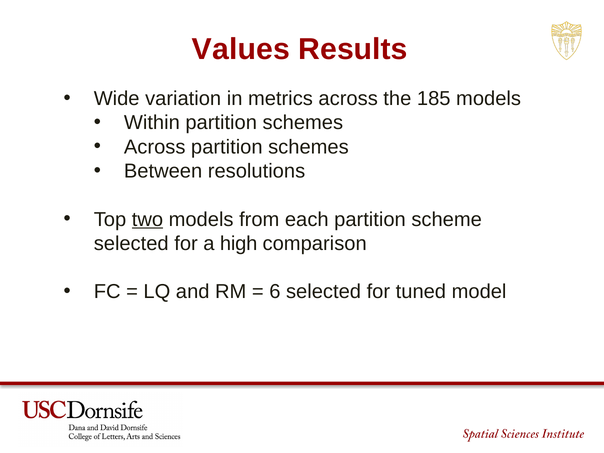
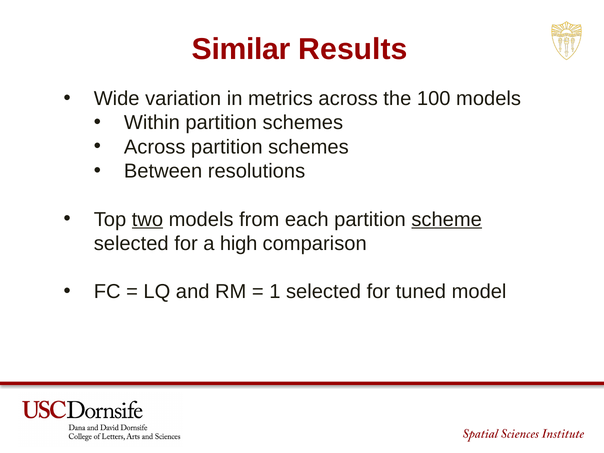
Values: Values -> Similar (241, 50)
185: 185 -> 100 (434, 99)
scheme underline: none -> present (447, 219)
6: 6 -> 1 (275, 292)
